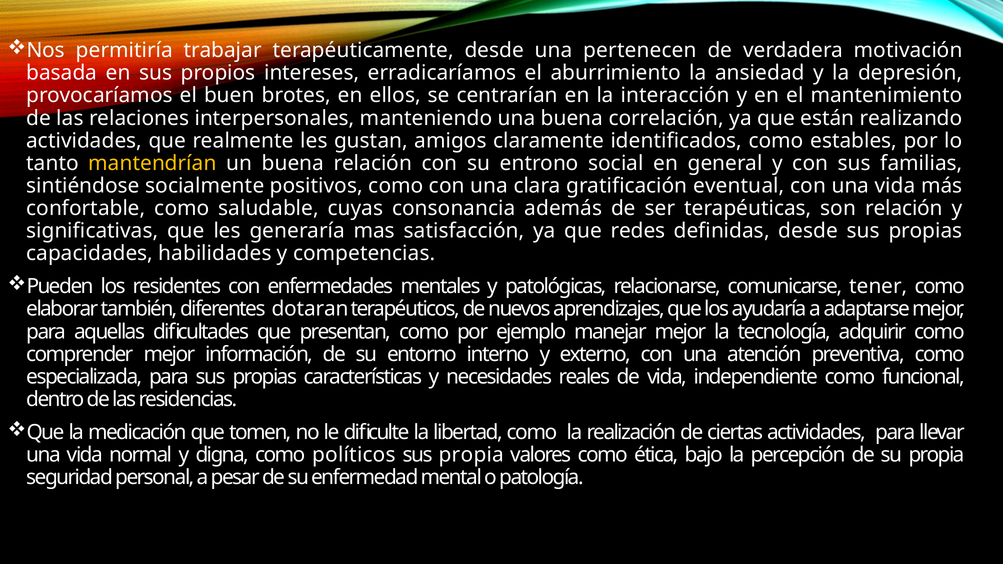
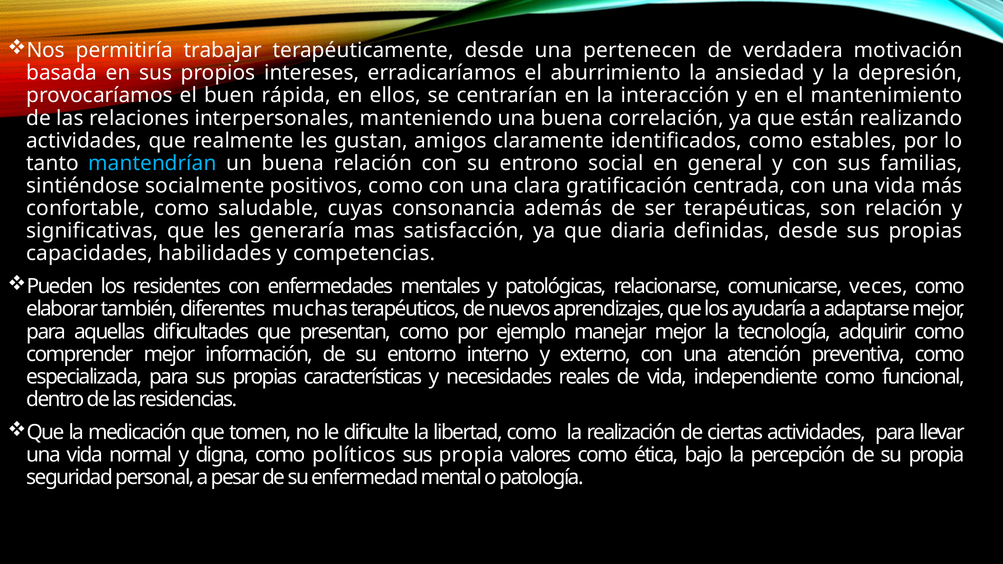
brotes: brotes -> rápida (296, 96)
mantendrían colour: yellow -> light blue (152, 163)
eventual: eventual -> centrada (739, 186)
redes: redes -> diaria (638, 231)
tener: tener -> veces (878, 287)
dotaran: dotaran -> muchas (310, 309)
